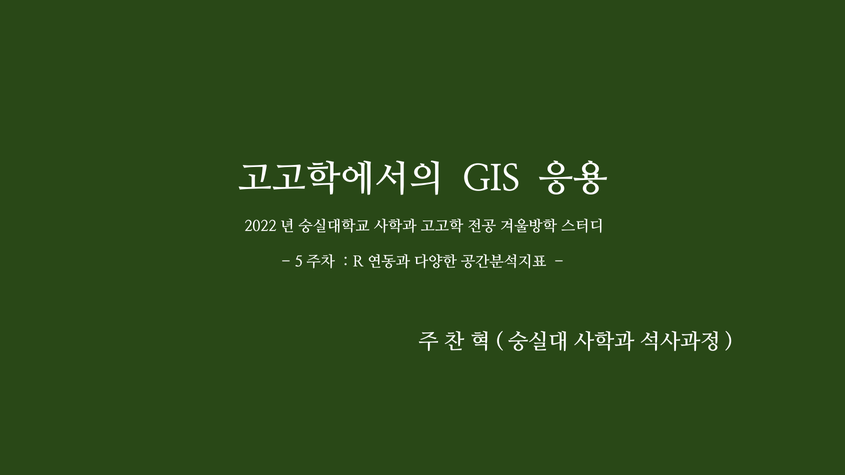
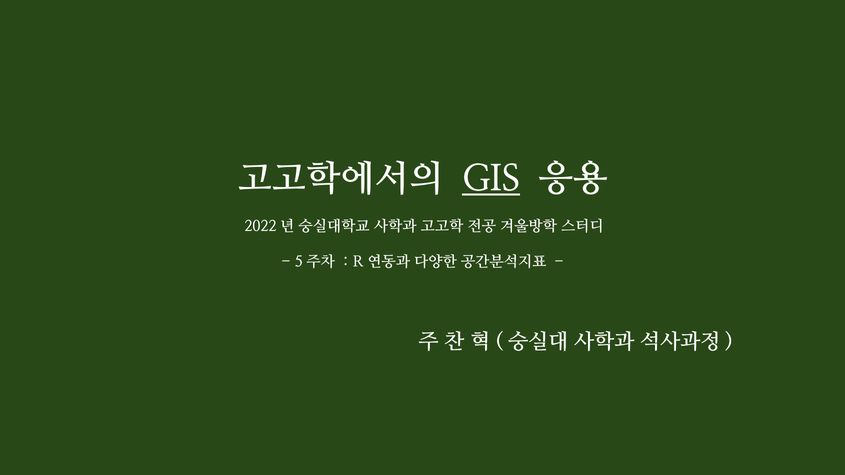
GIS underline: none -> present (491, 179)
